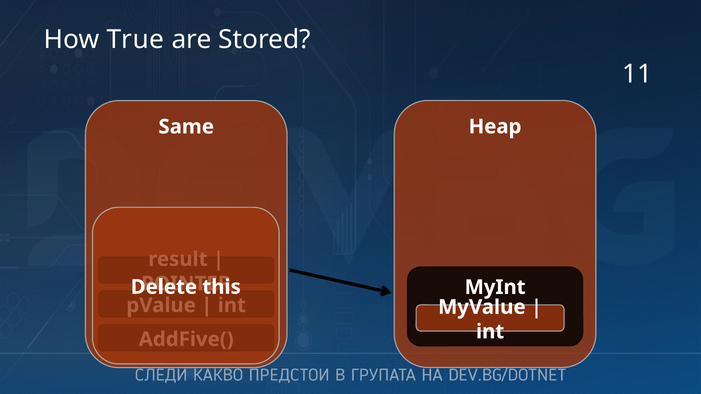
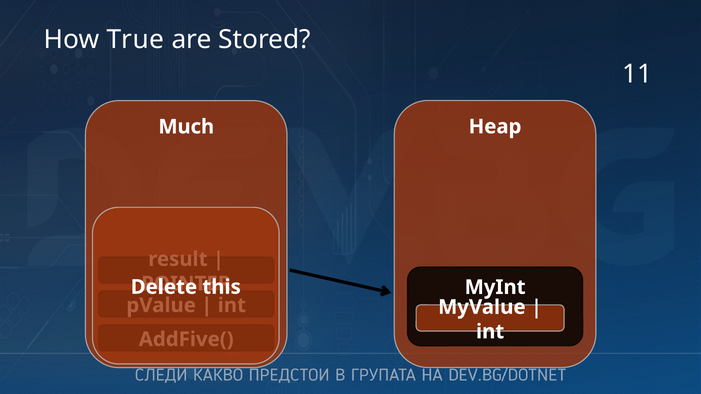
Same: Same -> Much (186, 127)
